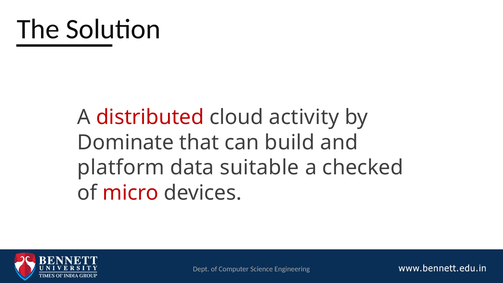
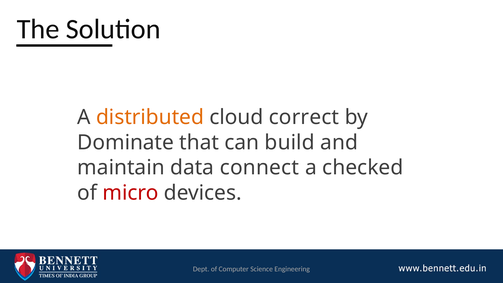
distributed colour: red -> orange (150, 117)
activity: activity -> correct (304, 117)
platform: platform -> maintain (121, 168)
suitable: suitable -> connect (259, 168)
